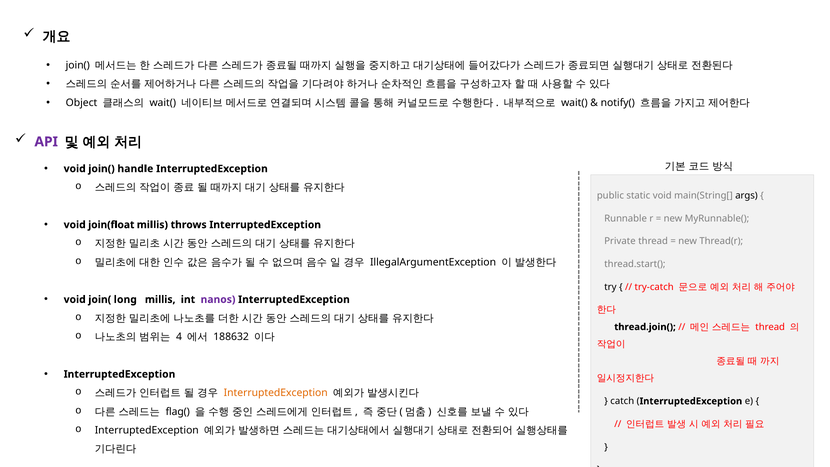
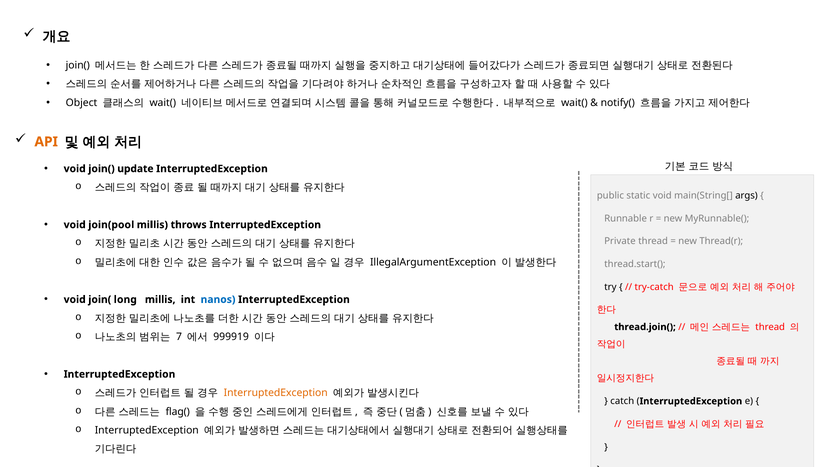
API colour: purple -> orange (46, 142)
handle: handle -> update (135, 169)
join(float: join(float -> join(pool (111, 225)
nanos colour: purple -> blue (218, 299)
4: 4 -> 7 (179, 337)
188632: 188632 -> 999919 (231, 337)
